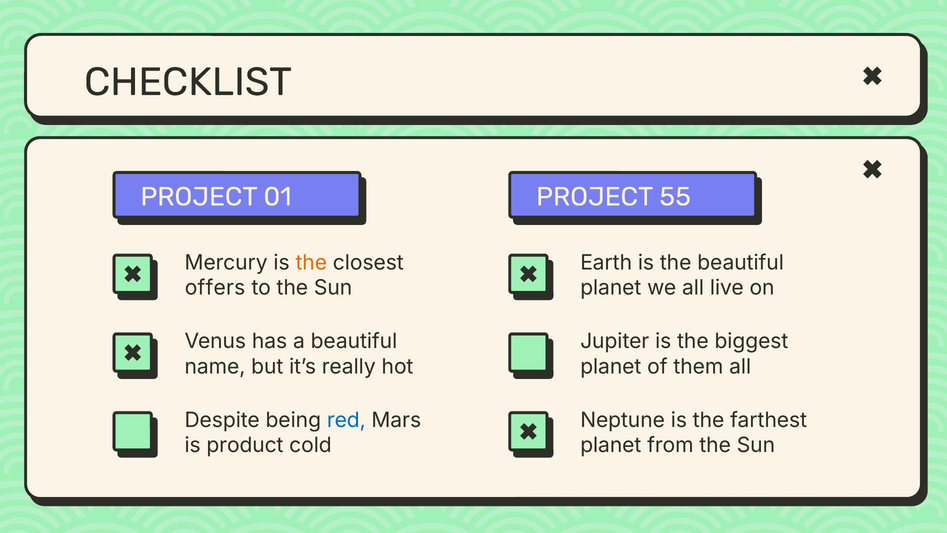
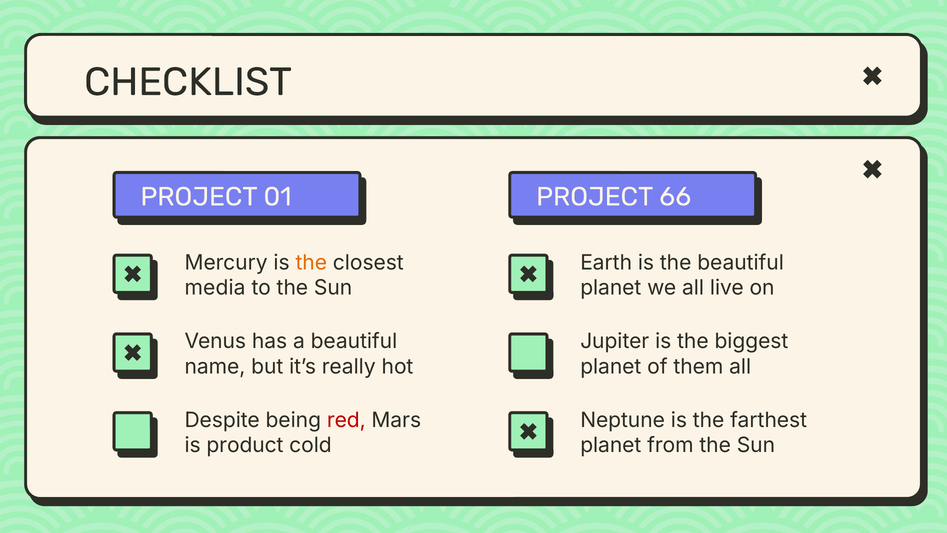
55: 55 -> 66 (675, 197)
offers: offers -> media (215, 288)
red colour: blue -> red (346, 420)
